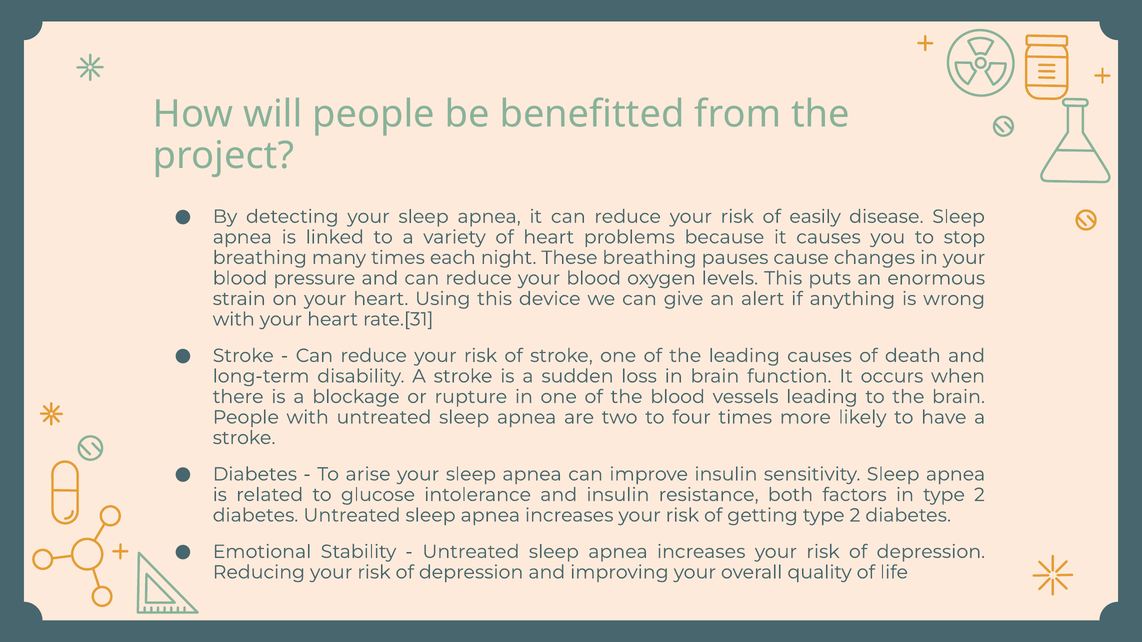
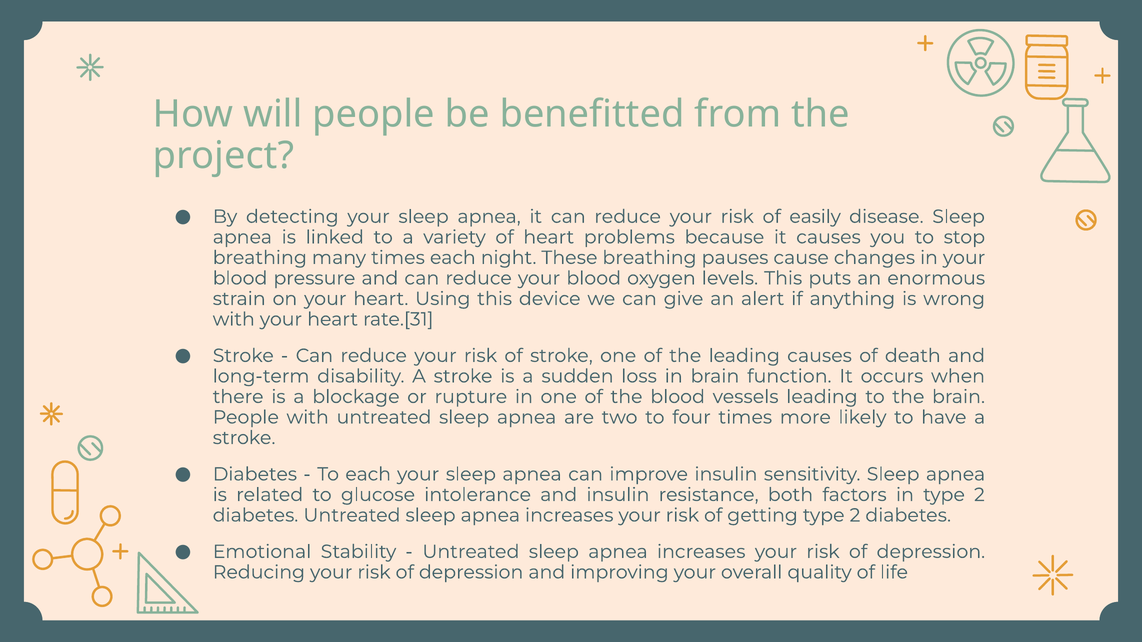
To arise: arise -> each (368, 474)
